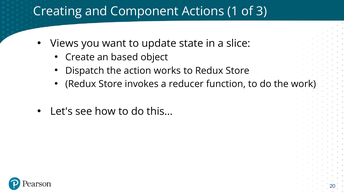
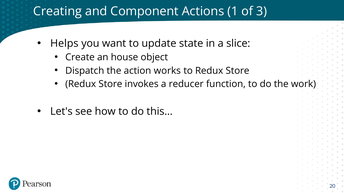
Views: Views -> Helps (64, 44)
based: based -> house (124, 57)
